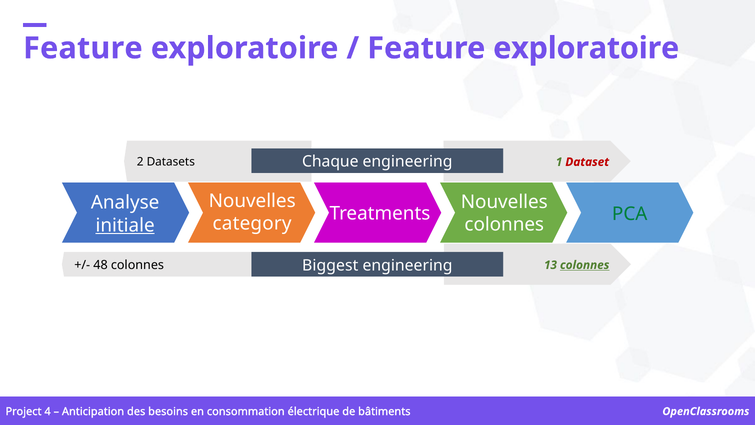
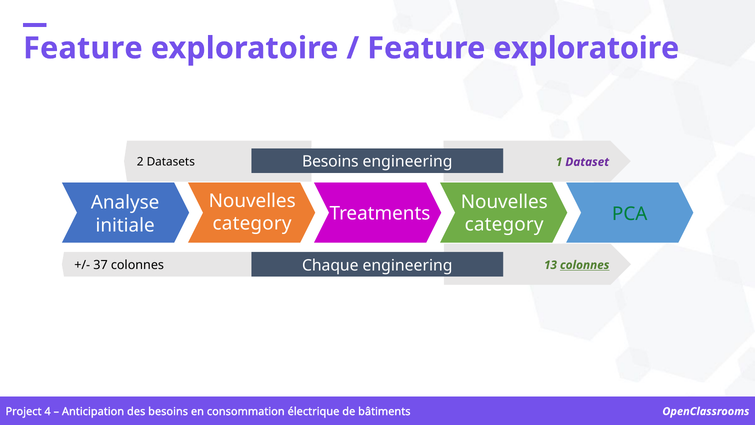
Datasets Chaque: Chaque -> Besoins (330, 162)
Dataset colour: red -> purple (587, 162)
colonnes: colonnes -> category (504, 224)
initiale underline: present -> none (125, 225)
48: 48 -> 37 (101, 265)
Biggest: Biggest -> Chaque (330, 265)
